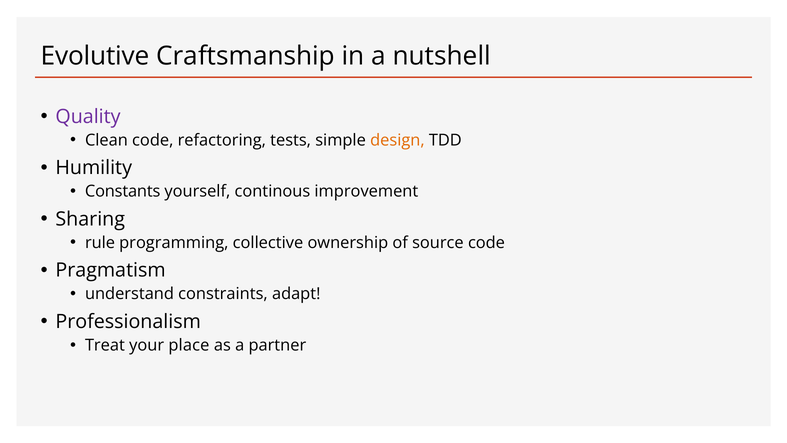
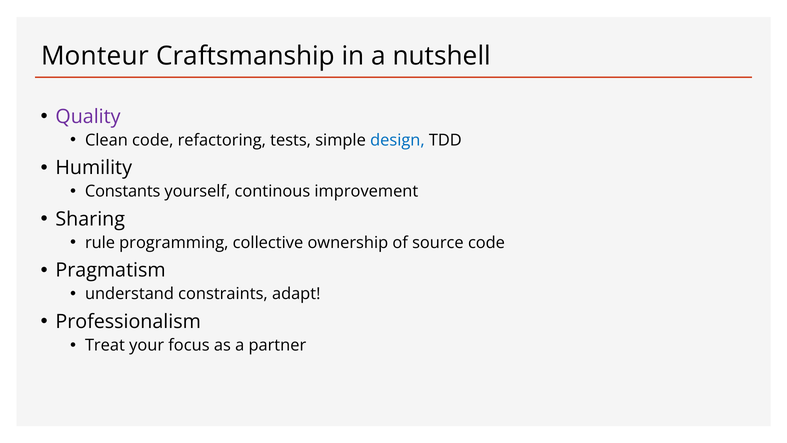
Evolutive: Evolutive -> Monteur (95, 56)
design colour: orange -> blue (397, 140)
place: place -> focus (189, 345)
